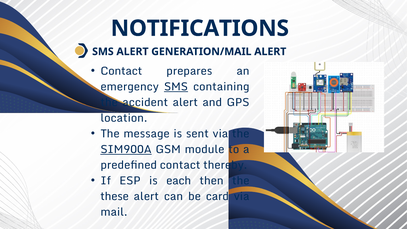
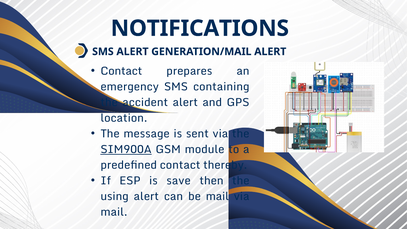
SMS underline: present -> none (176, 87)
each: each -> save (179, 181)
these: these -> using (115, 196)
be card: card -> mail (217, 196)
